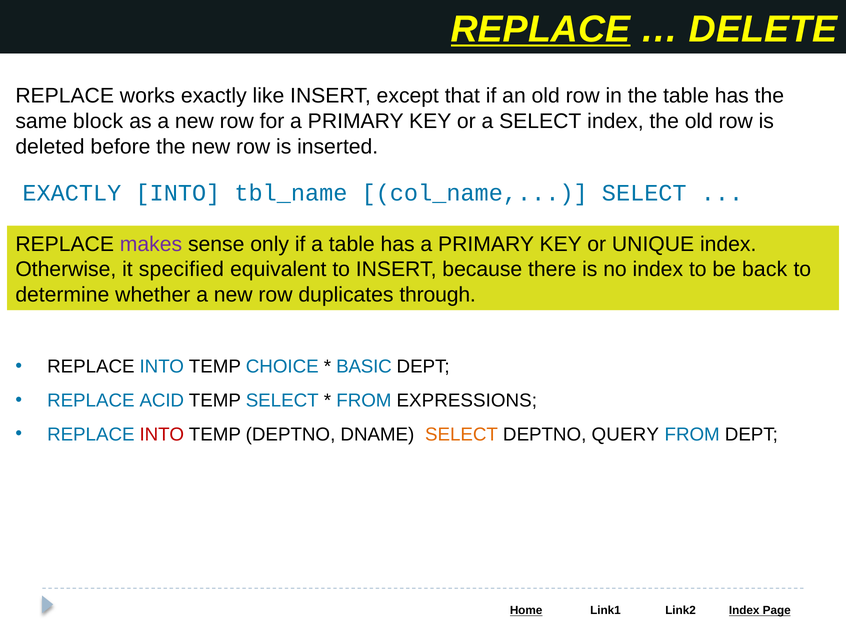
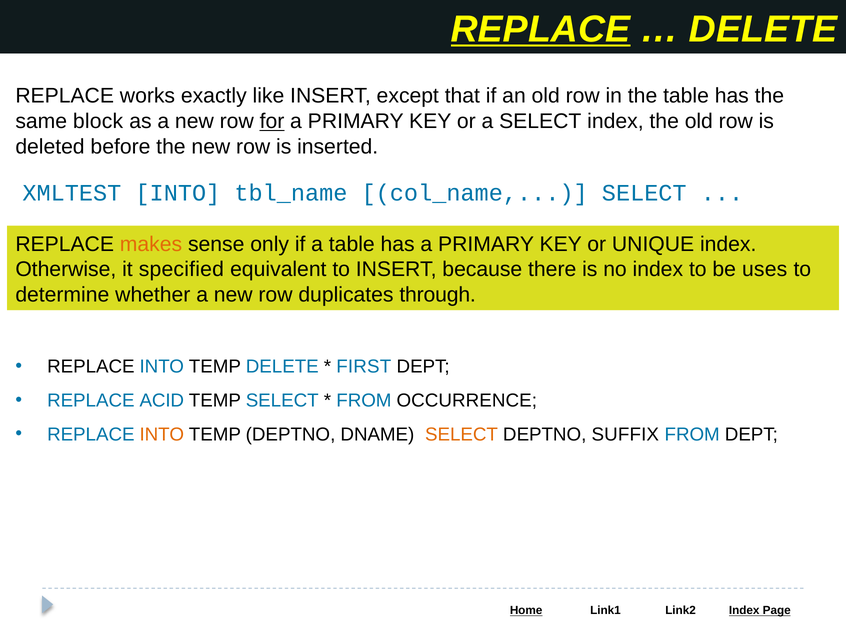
for underline: none -> present (272, 121)
EXACTLY: EXACTLY -> XMLTEST (72, 193)
makes colour: purple -> orange (151, 244)
back: back -> uses (765, 269)
TEMP CHOICE: CHOICE -> DELETE (282, 366)
BASIC: BASIC -> FIRST (364, 366)
EXPRESSIONS: EXPRESSIONS -> OCCURRENCE (467, 400)
INTO colour: red -> orange (162, 434)
QUERY: QUERY -> SUFFIX (625, 434)
